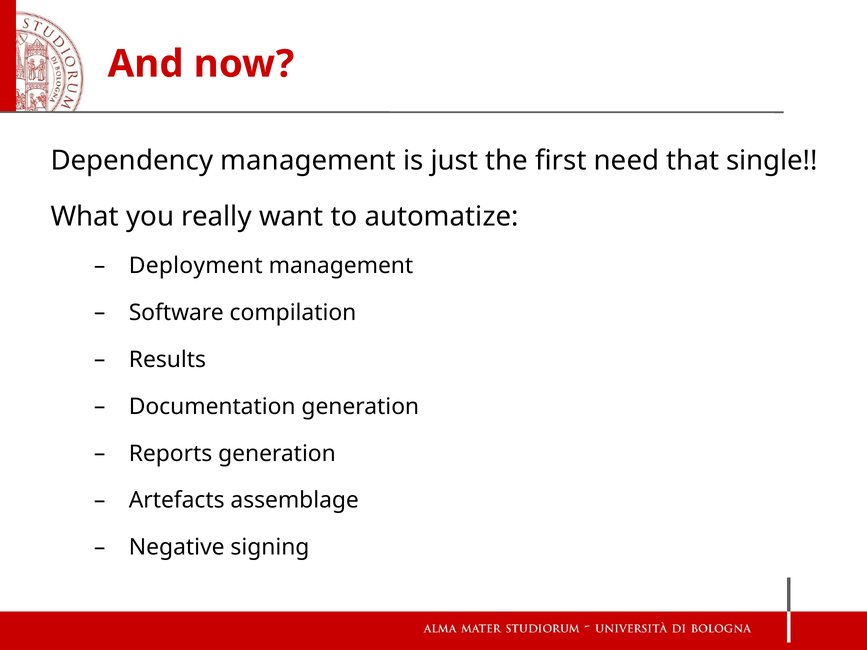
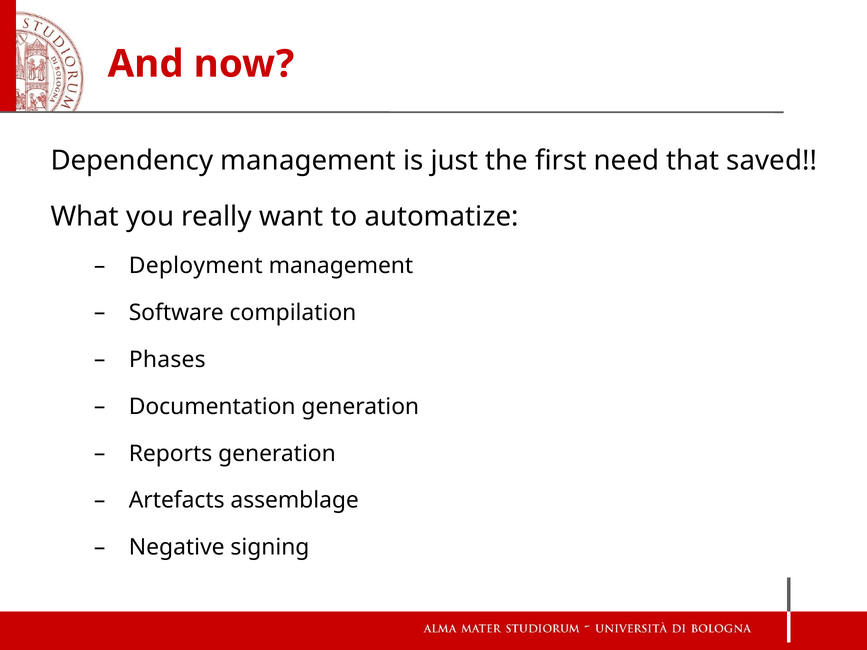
single: single -> saved (772, 161)
Results: Results -> Phases (167, 360)
